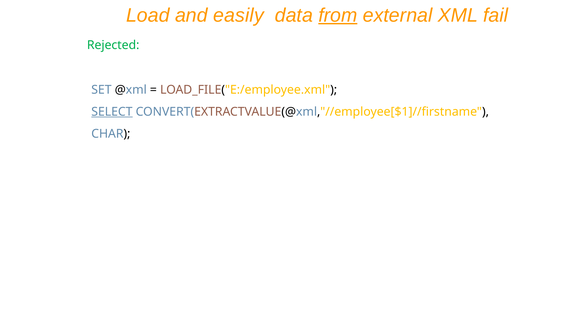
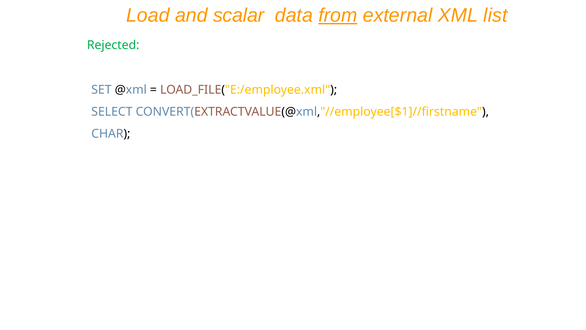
easily: easily -> scalar (239, 15)
fail: fail -> list (495, 15)
SELECT underline: present -> none (112, 112)
